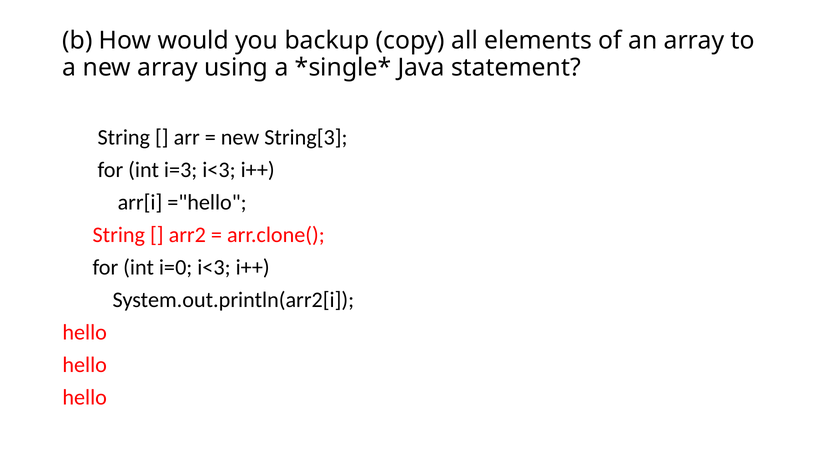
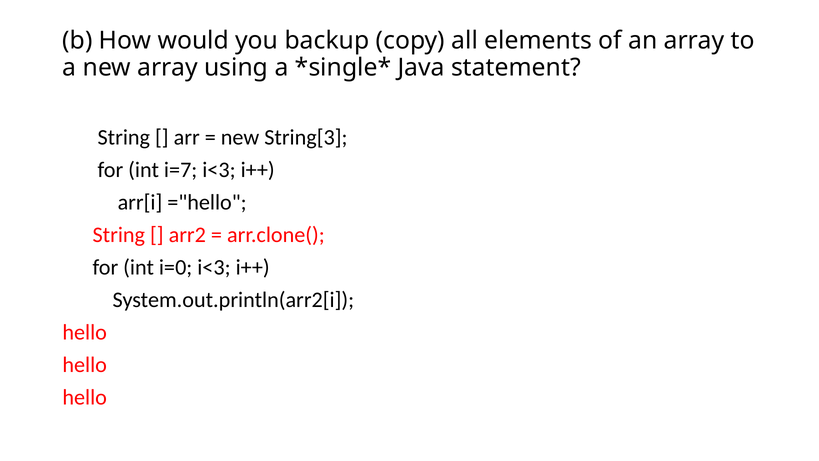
i=3: i=3 -> i=7 (181, 170)
